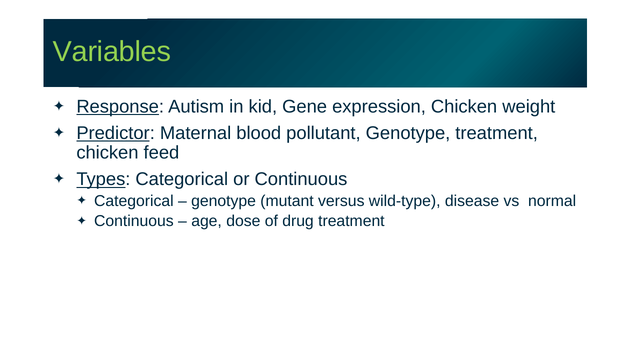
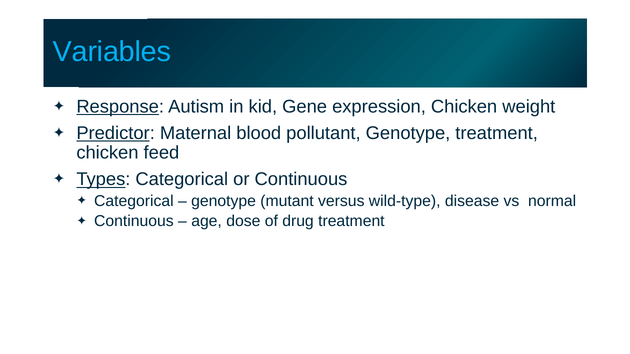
Variables colour: light green -> light blue (112, 52)
